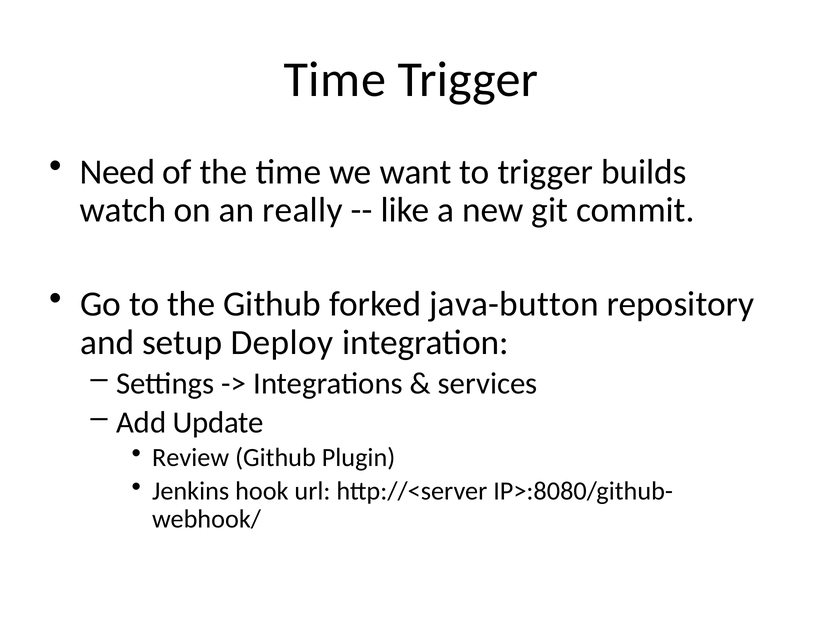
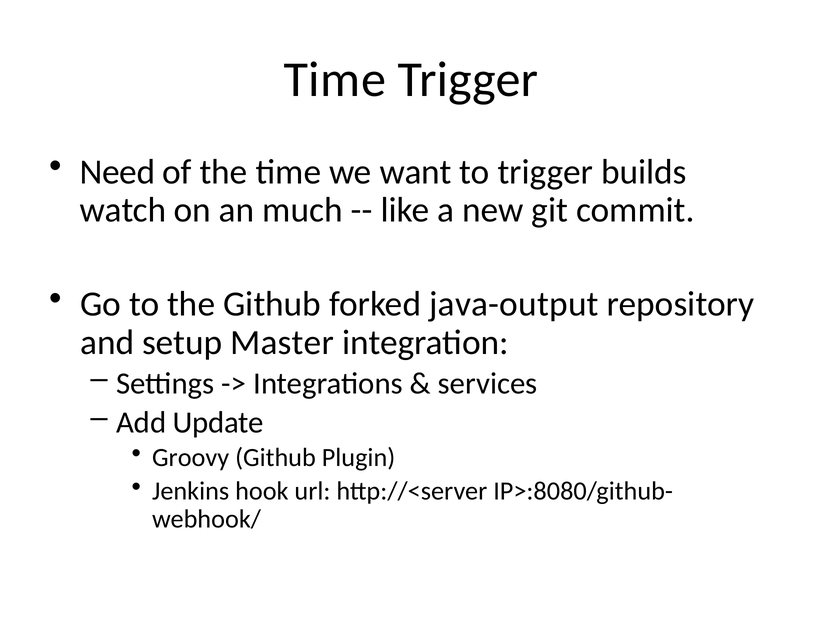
really: really -> much (303, 210)
java-button: java-button -> java-output (514, 304)
Deploy: Deploy -> Master (282, 342)
Review: Review -> Groovy (191, 457)
